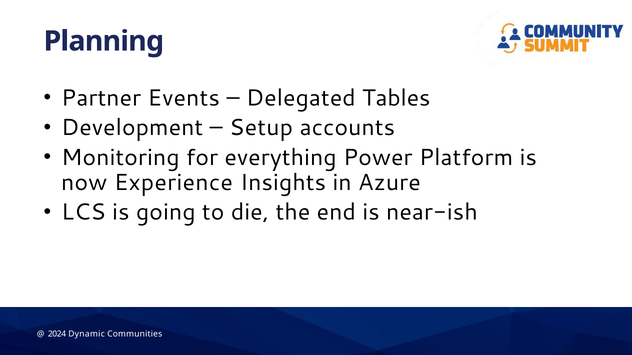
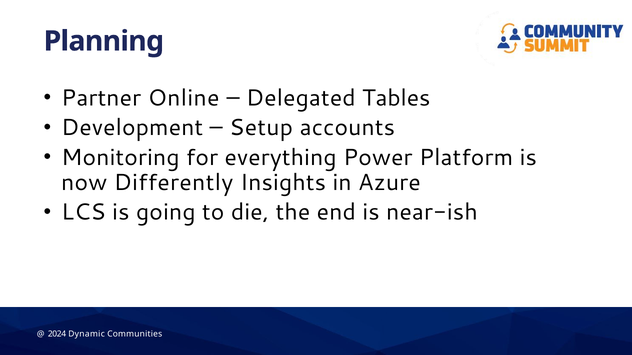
Events: Events -> Online (184, 98)
Experience: Experience -> Differently (173, 183)
